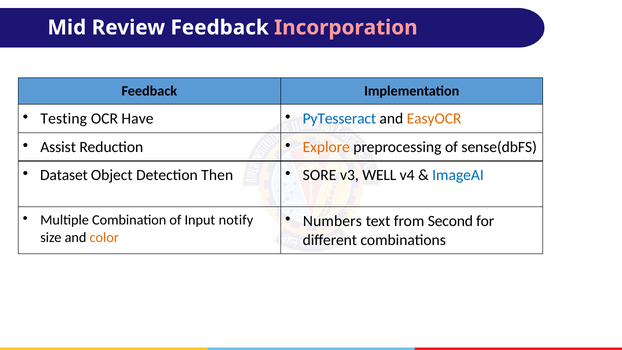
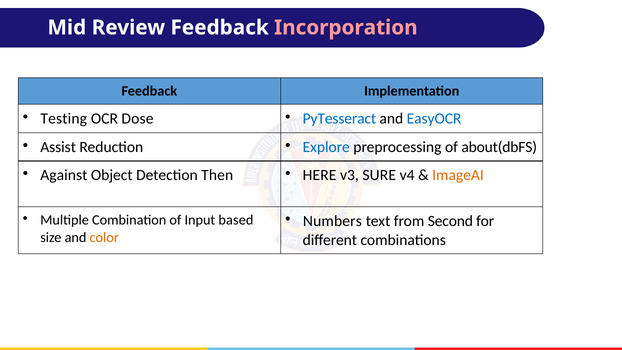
Have: Have -> Dose (137, 119)
EasyOCR colour: orange -> blue (434, 119)
Explore colour: orange -> blue (326, 147)
sense(dbFS: sense(dbFS -> about(dbFS (499, 147)
Dataset: Dataset -> Against (64, 175)
SORE: SORE -> HERE (320, 175)
WELL: WELL -> SURE (379, 175)
ImageAI colour: blue -> orange (458, 175)
notify: notify -> based (236, 220)
